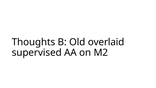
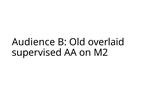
Thoughts: Thoughts -> Audience (33, 42)
